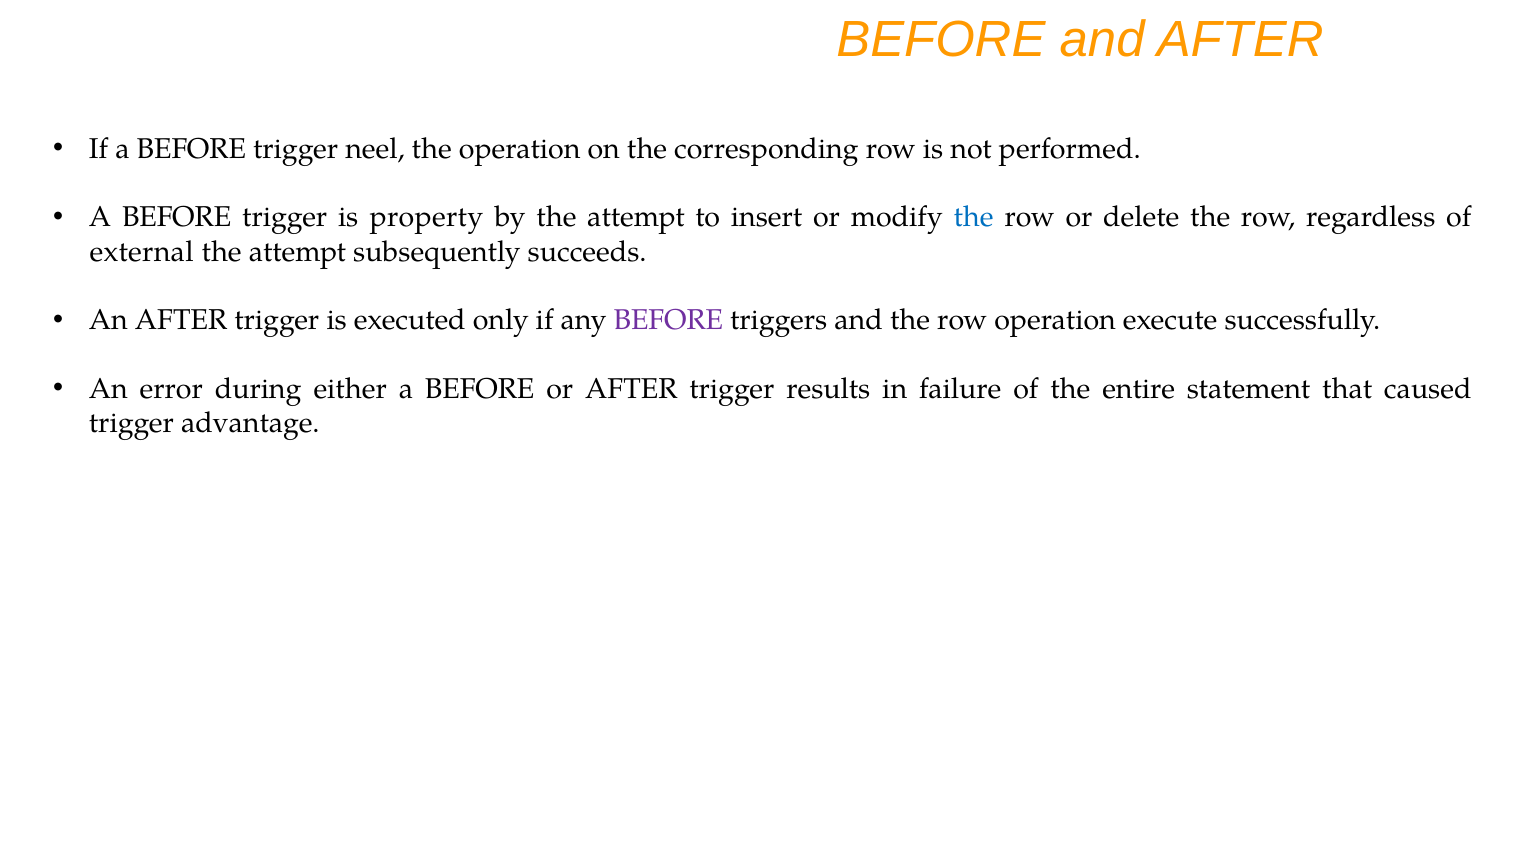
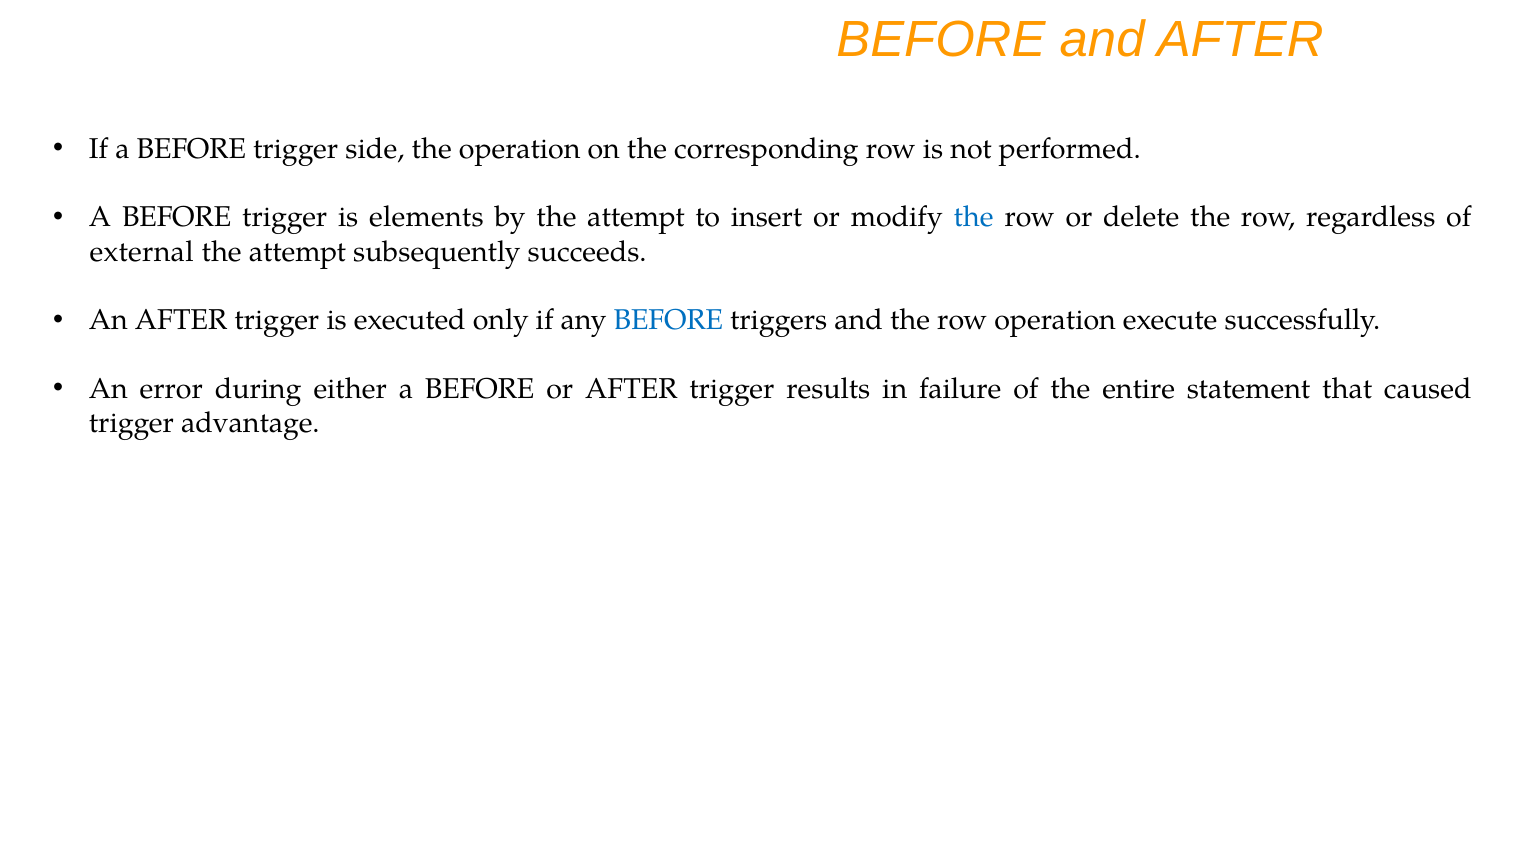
neel: neel -> side (375, 149)
property: property -> elements (426, 217)
BEFORE colour: purple -> blue (668, 320)
